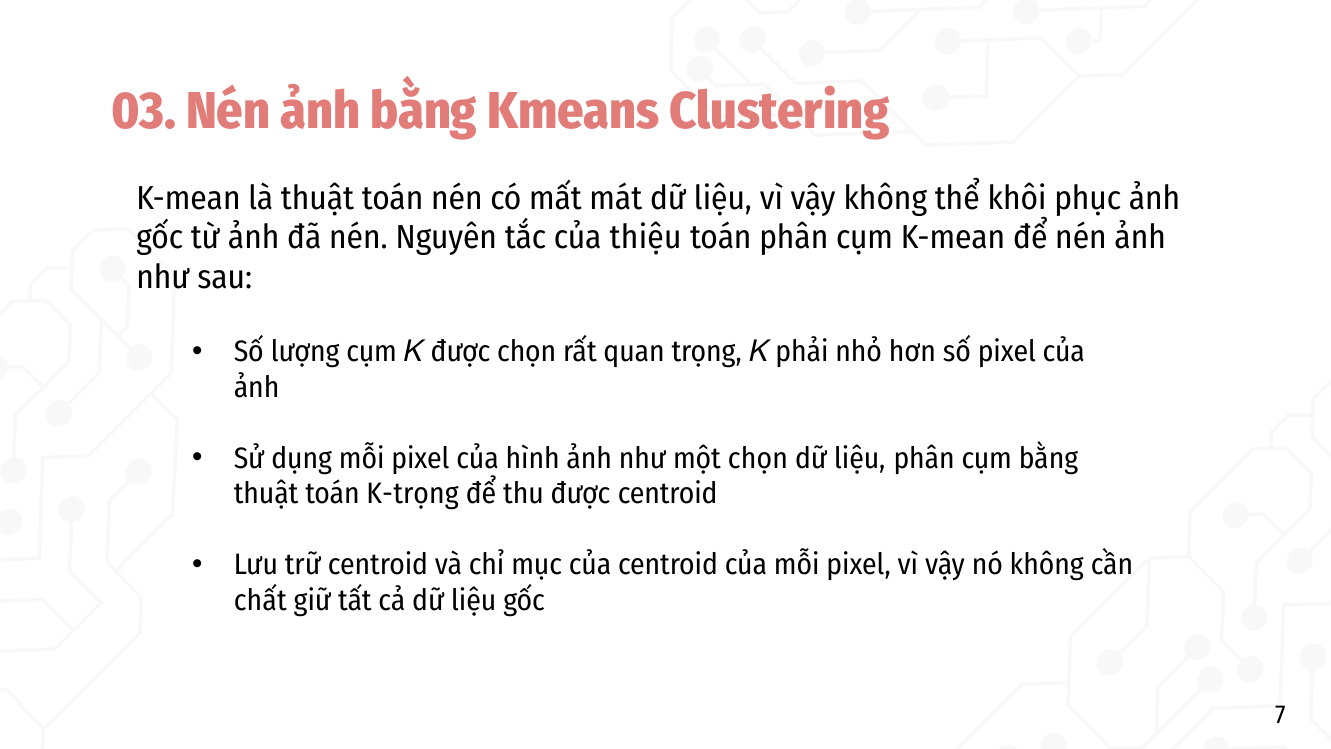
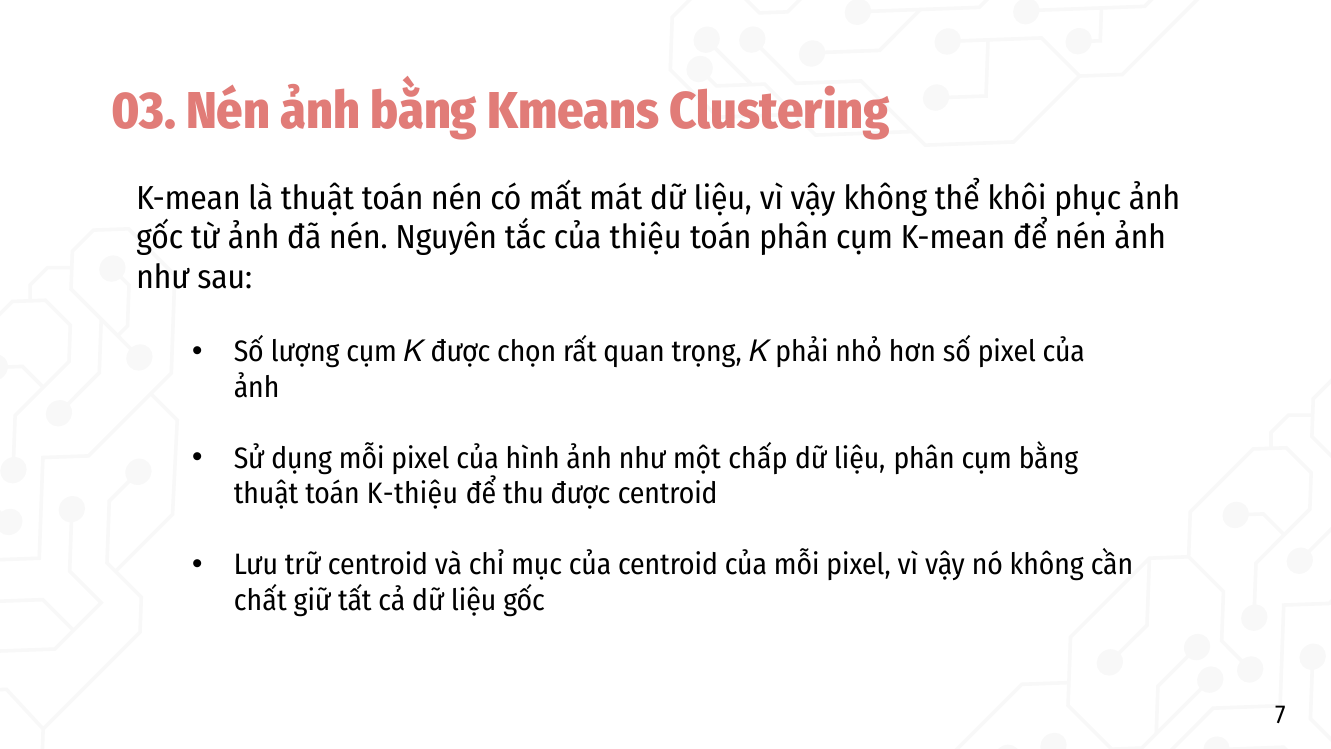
một chọn: chọn -> chấp (758, 459)
K-trọng: K-trọng -> K-thiệu (413, 494)
